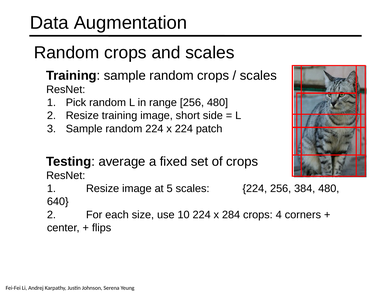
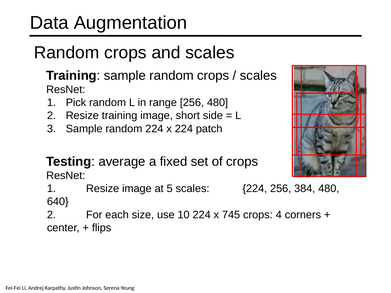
284: 284 -> 745 (231, 215)
